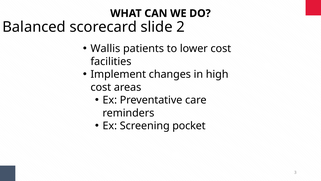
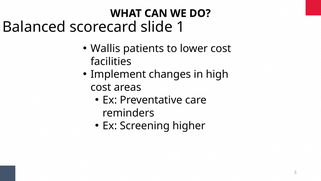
2: 2 -> 1 (181, 27)
pocket: pocket -> higher (189, 126)
